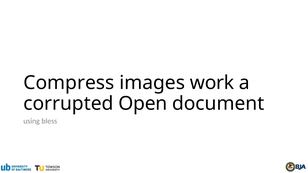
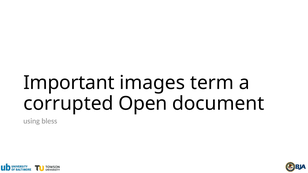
Compress: Compress -> Important (69, 83)
work: work -> term (212, 83)
